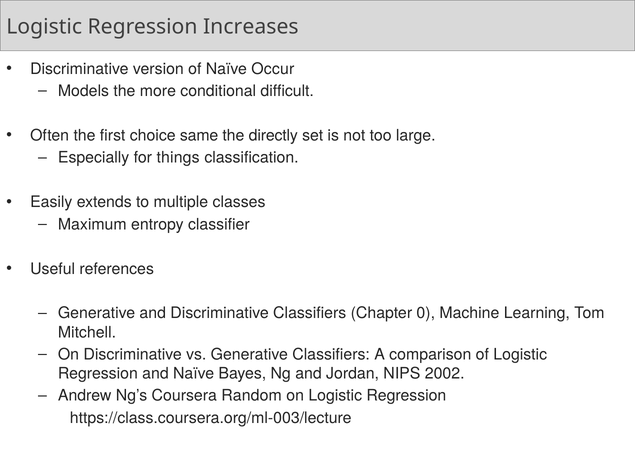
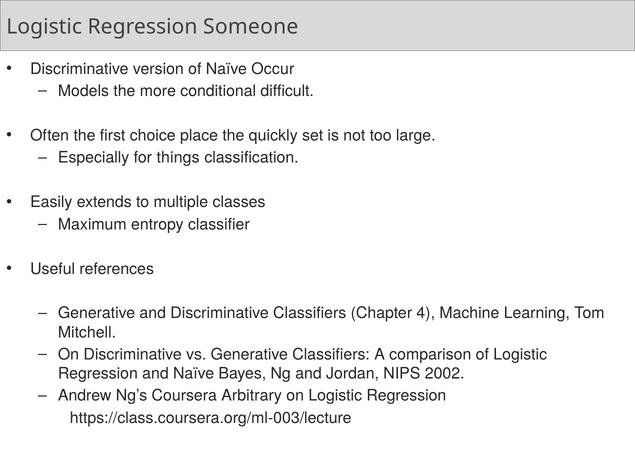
Increases: Increases -> Someone (251, 27)
same: same -> place (199, 136)
directly: directly -> quickly (273, 136)
0: 0 -> 4 (426, 313)
Random: Random -> Arbitrary (252, 396)
